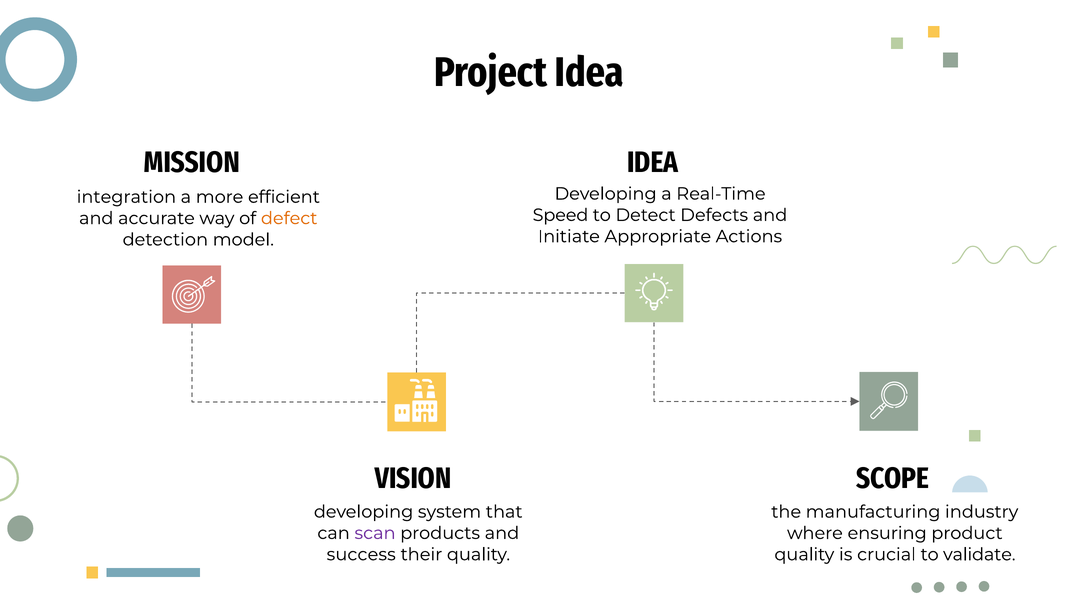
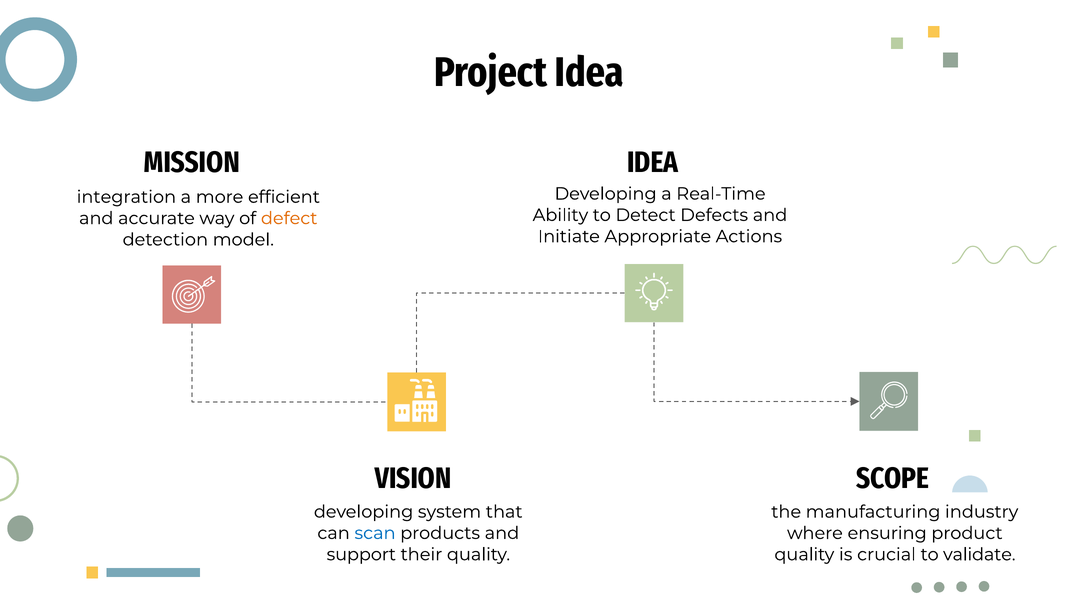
Speed: Speed -> Ability (560, 215)
scan colour: purple -> blue (375, 533)
success: success -> support (361, 554)
